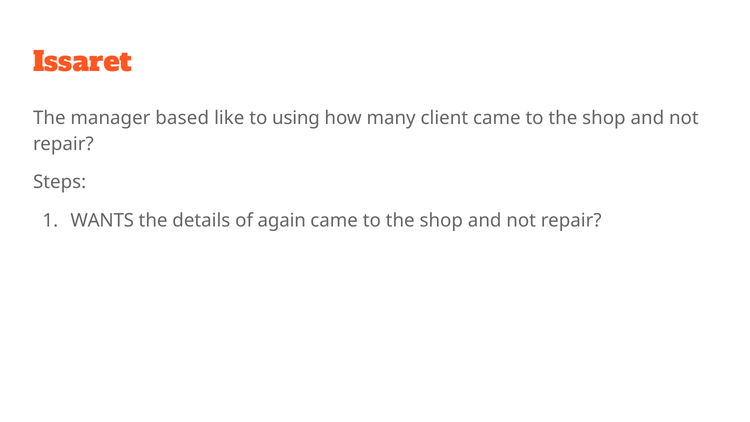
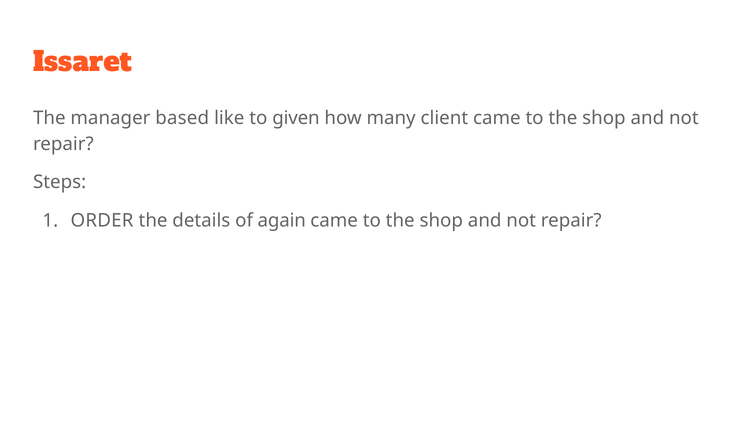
using: using -> given (296, 118)
WANTS: WANTS -> ORDER (102, 221)
